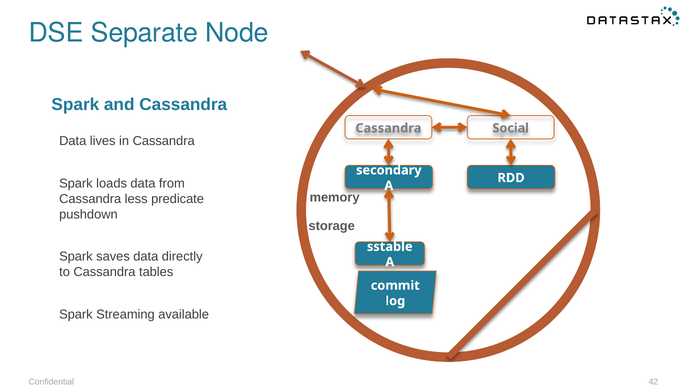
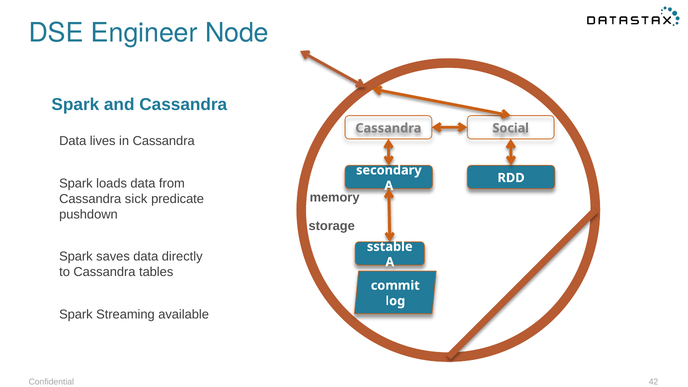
Separate: Separate -> Engineer (144, 33)
less: less -> sick (136, 199)
